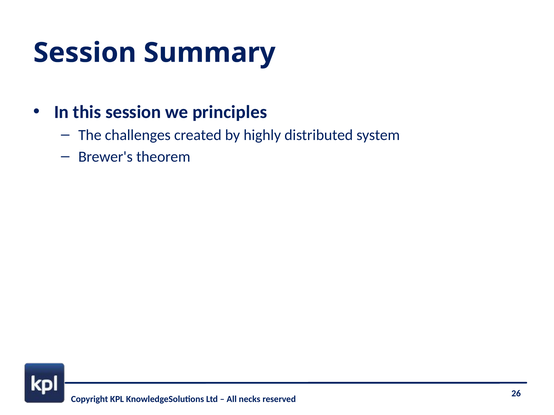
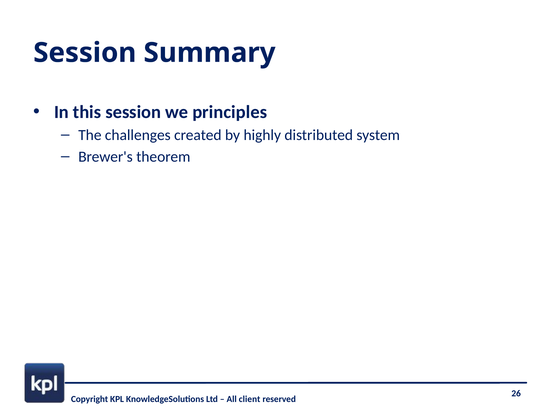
necks: necks -> client (250, 399)
